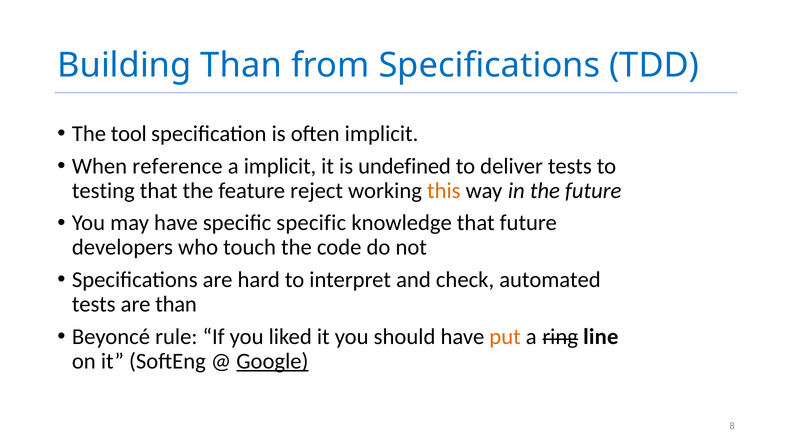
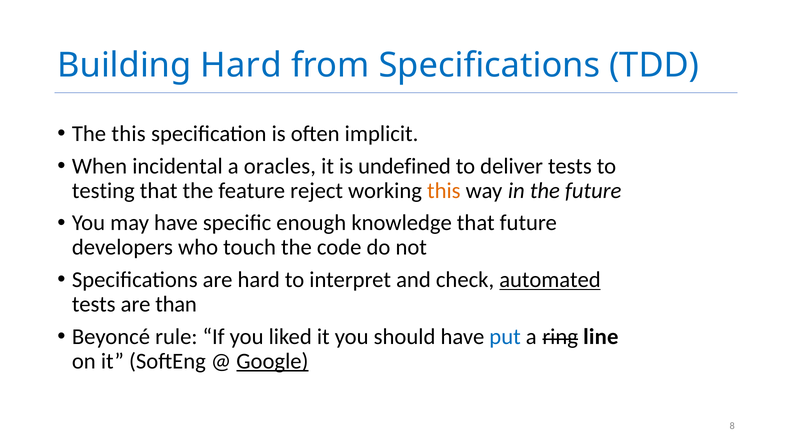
Building Than: Than -> Hard (241, 65)
The tool: tool -> this (129, 134)
reference: reference -> incidental (178, 166)
a implicit: implicit -> oracles (280, 166)
specific specific: specific -> enough (311, 223)
automated underline: none -> present (550, 279)
put colour: orange -> blue (505, 336)
